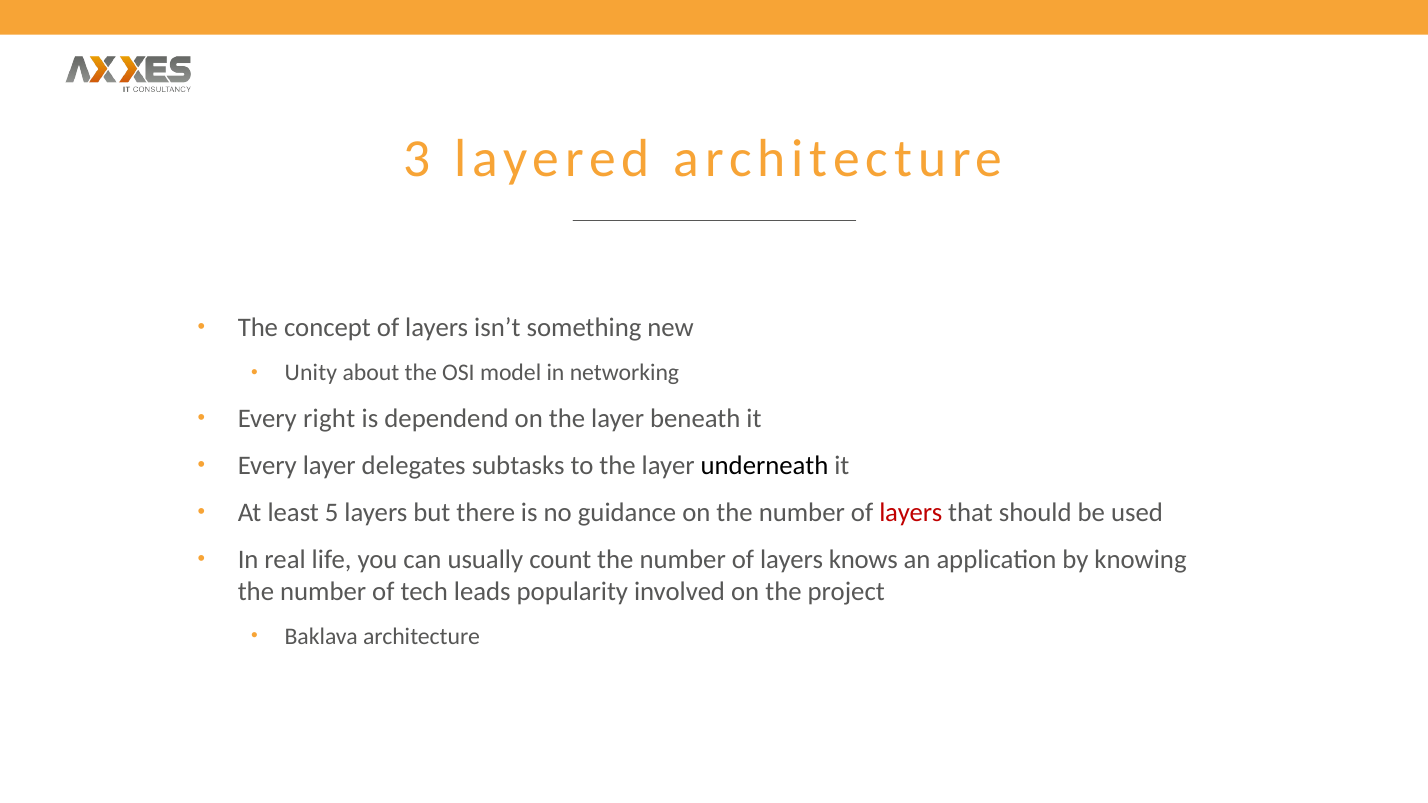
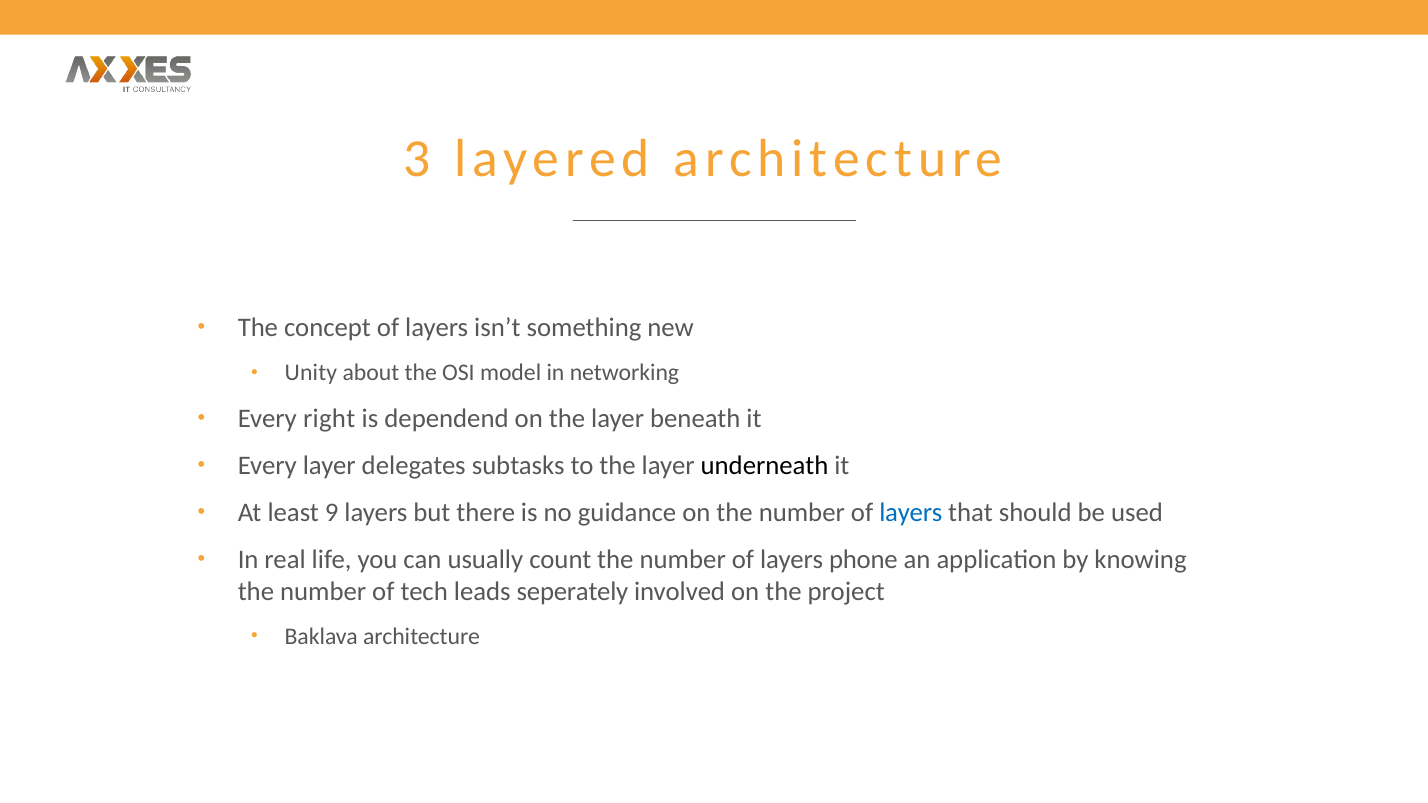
5: 5 -> 9 (332, 513)
layers colour: red -> blue (911, 513)
knows: knows -> phone (863, 560)
popularity: popularity -> seperately (572, 592)
